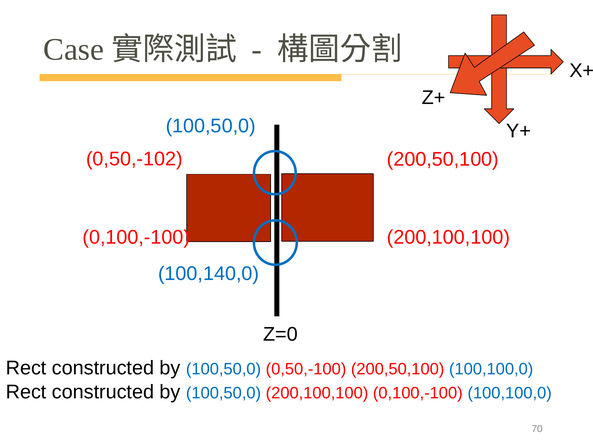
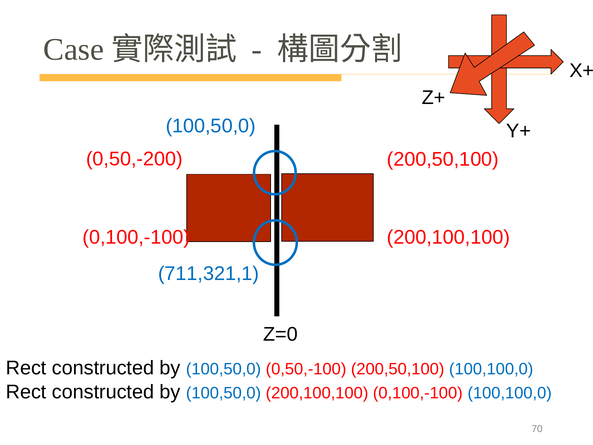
0,50,-102: 0,50,-102 -> 0,50,-200 (134, 159)
100,140,0: 100,140,0 -> 711,321,1 (209, 273)
